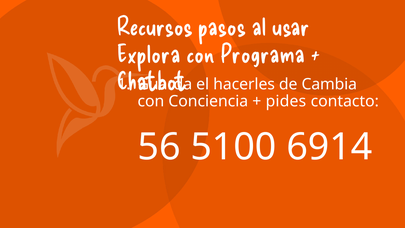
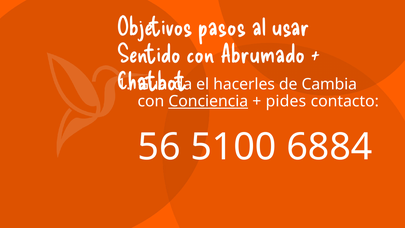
Recursos: Recursos -> Objetivos (155, 27)
Explora: Explora -> Sentido (149, 54)
Programa: Programa -> Abrumado (263, 54)
Conciencia underline: none -> present (208, 101)
6914: 6914 -> 6884 (329, 147)
